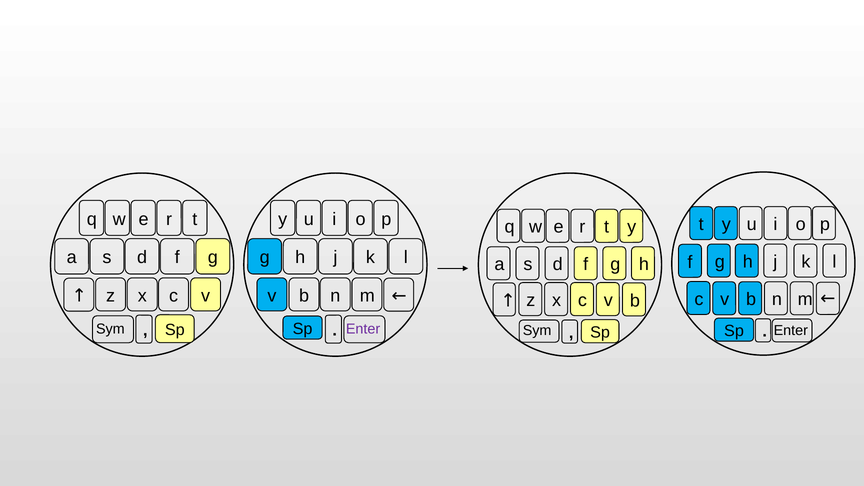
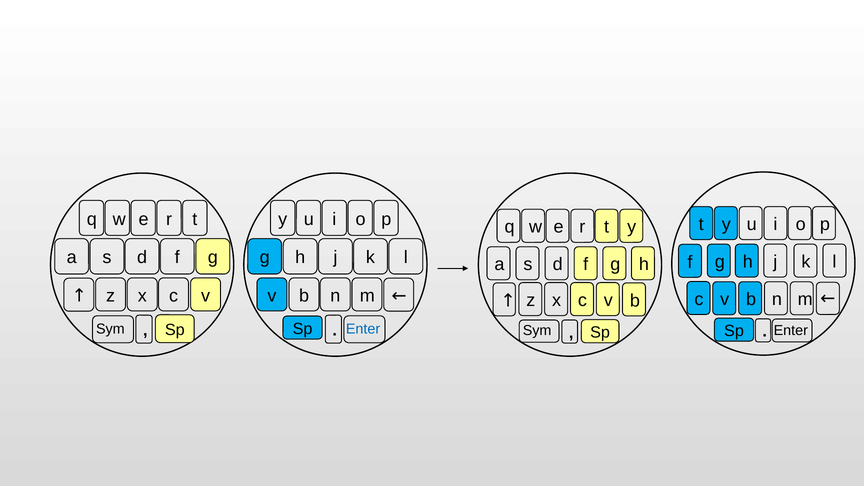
Enter colour: purple -> blue (363, 329)
